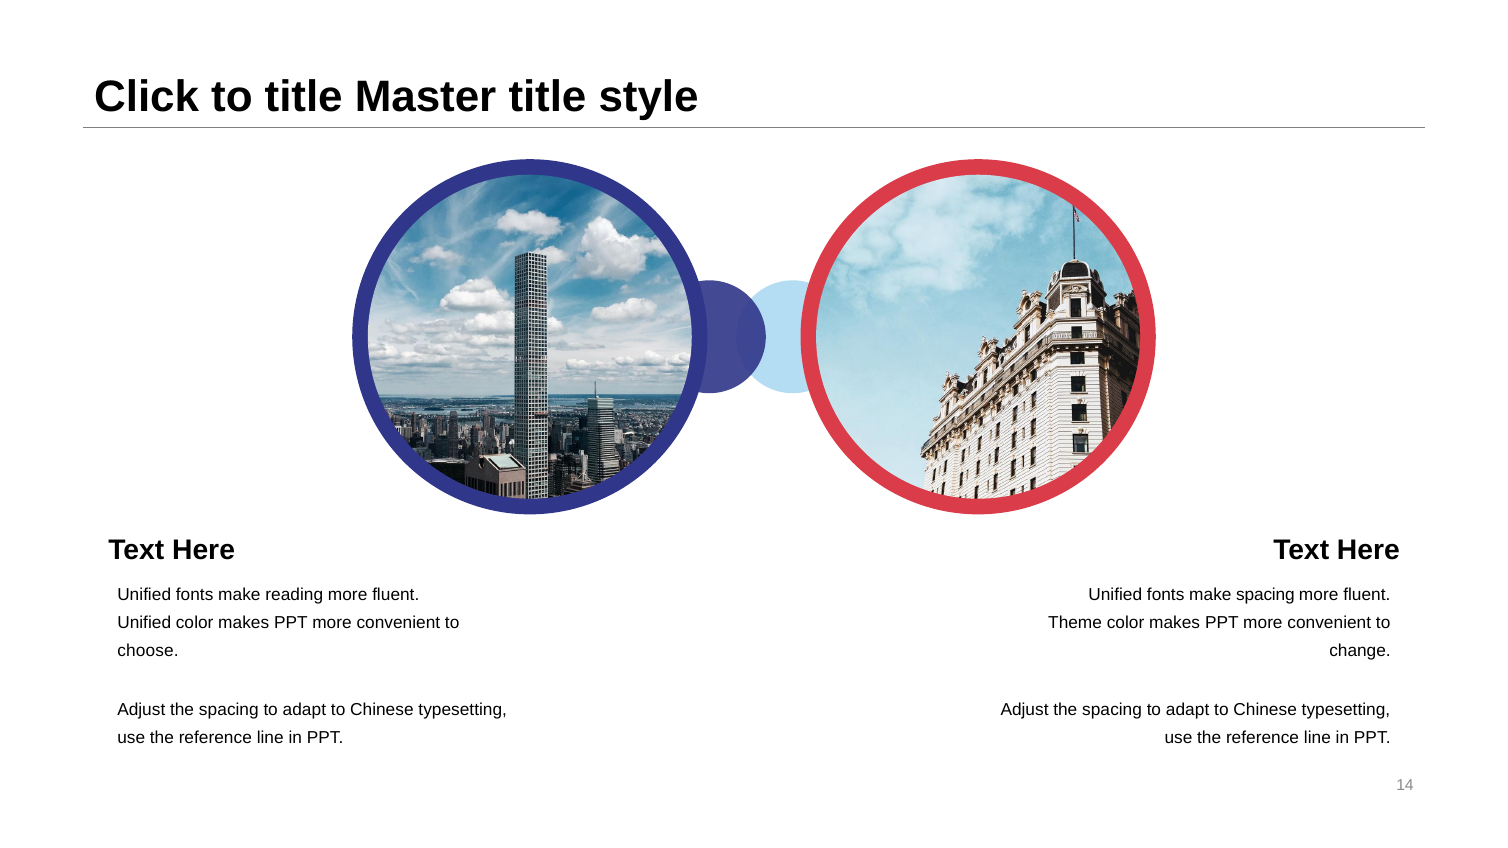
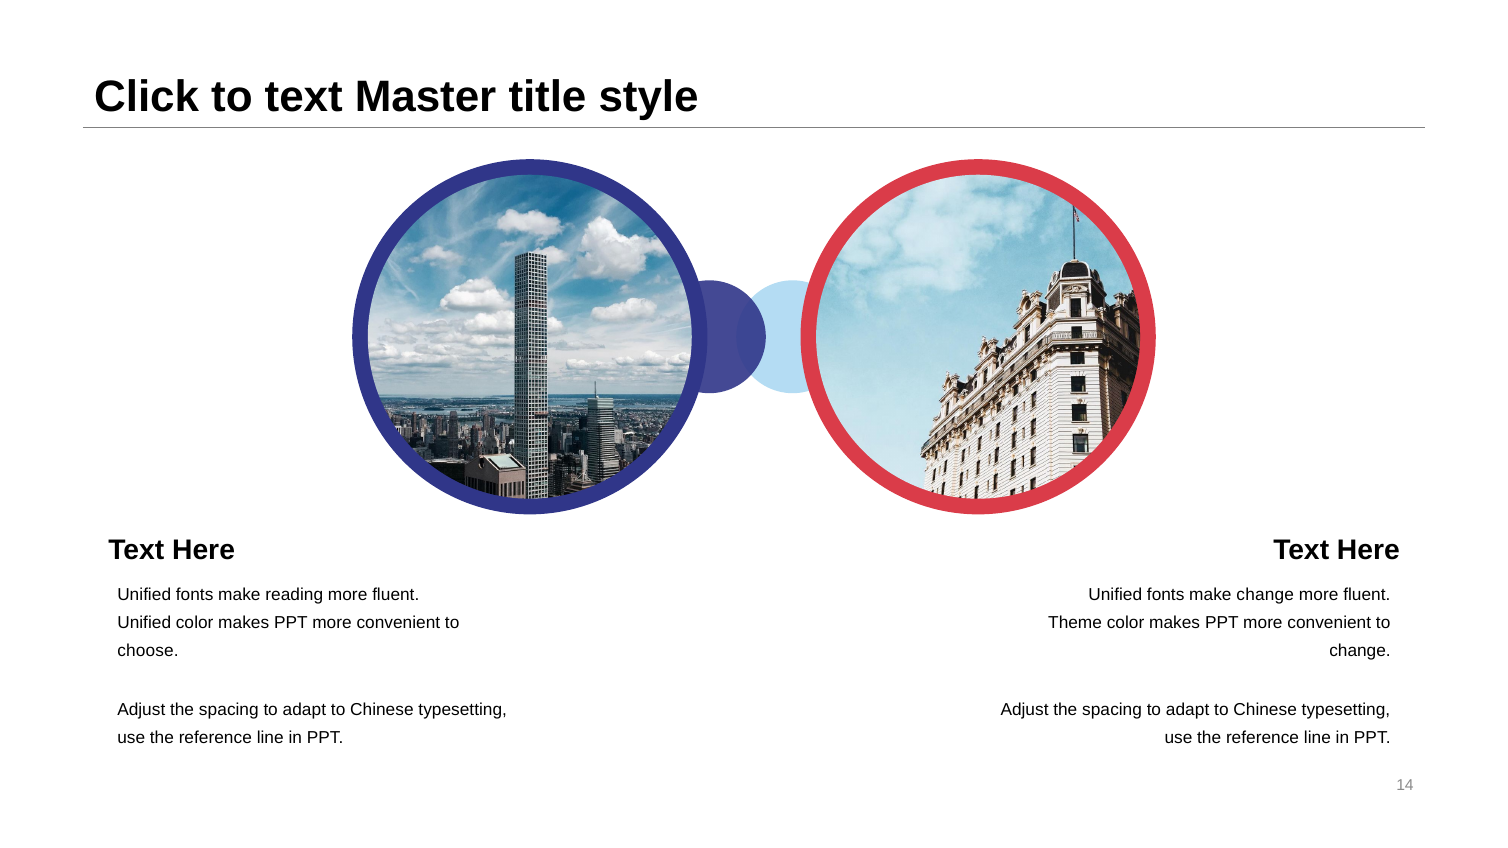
to title: title -> text (304, 98)
make spacing: spacing -> change (1265, 595)
